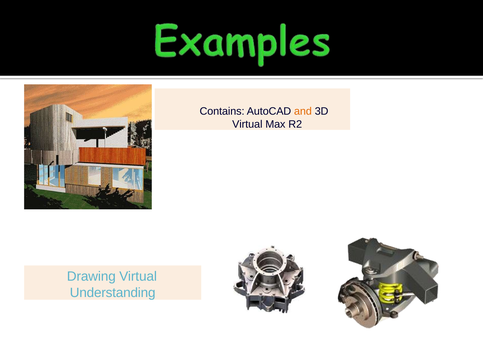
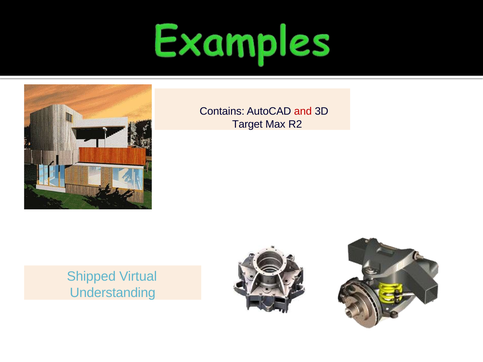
and colour: orange -> red (303, 111)
Virtual: Virtual -> Target (247, 124)
Drawing: Drawing -> Shipped (91, 277)
